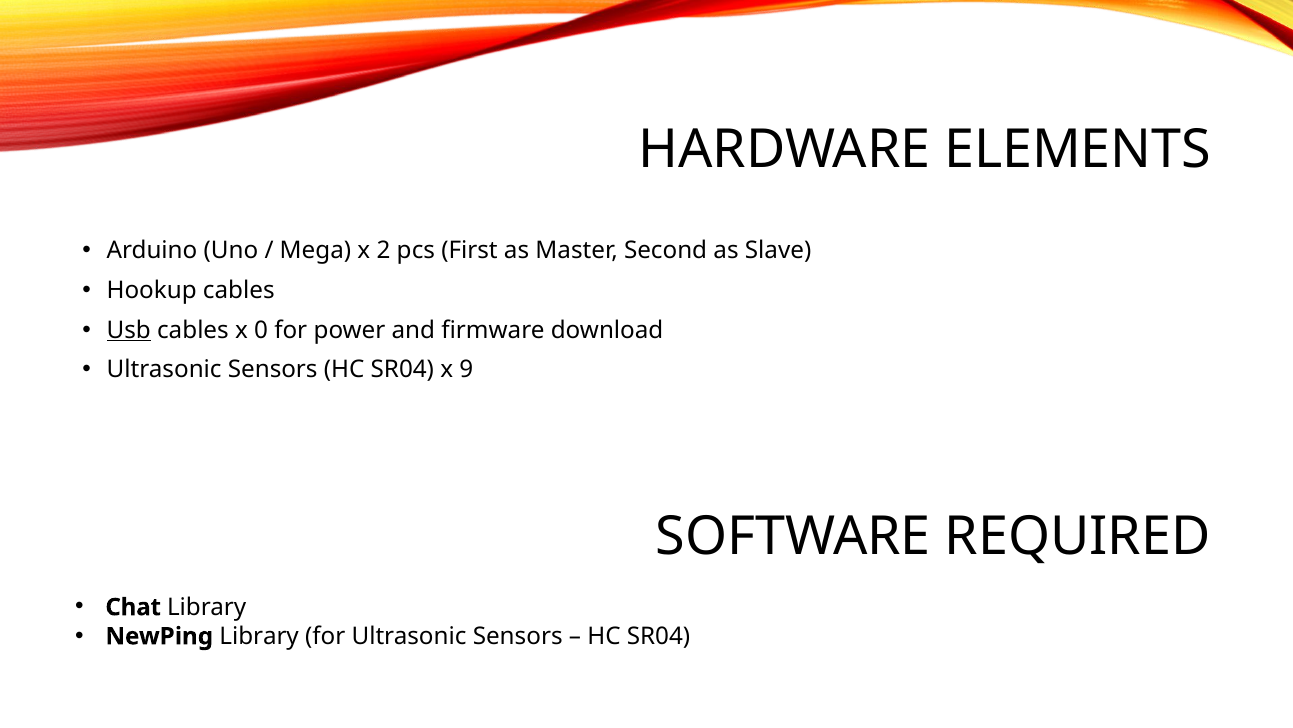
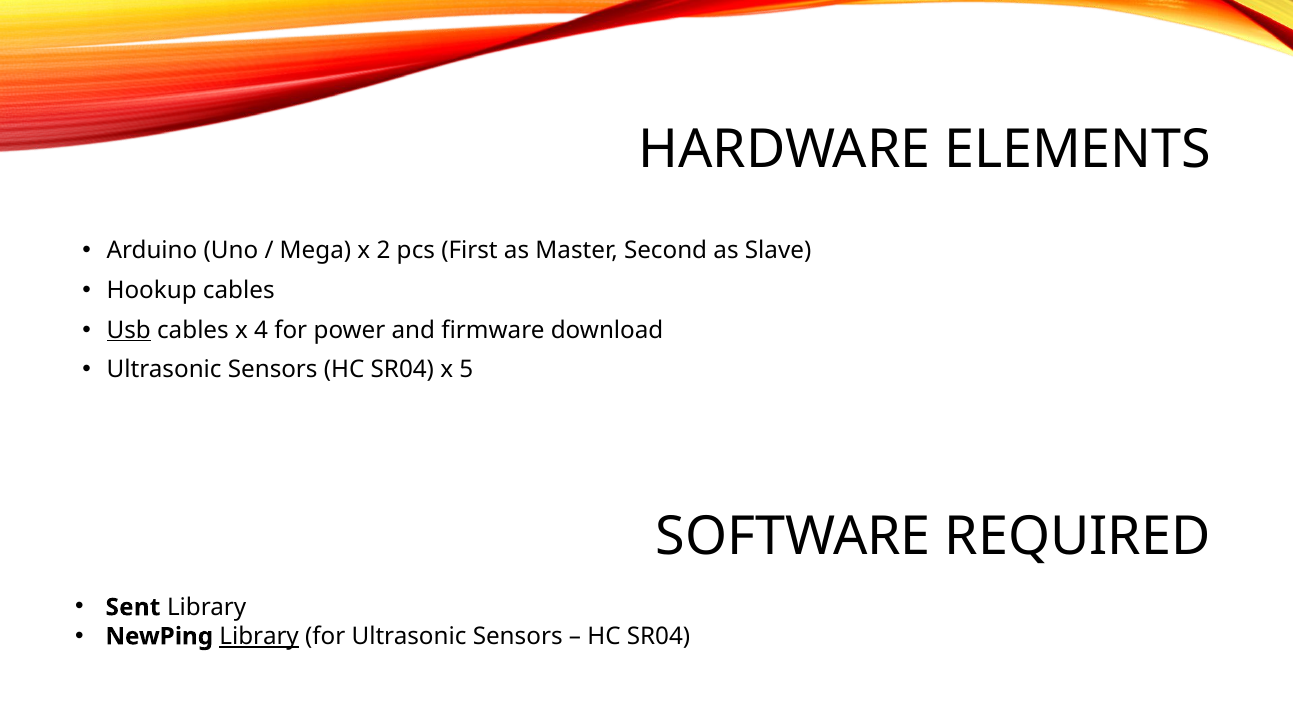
0: 0 -> 4 (261, 330)
9: 9 -> 5 (466, 370)
Chat: Chat -> Sent (133, 607)
Library underline: none -> present (259, 636)
